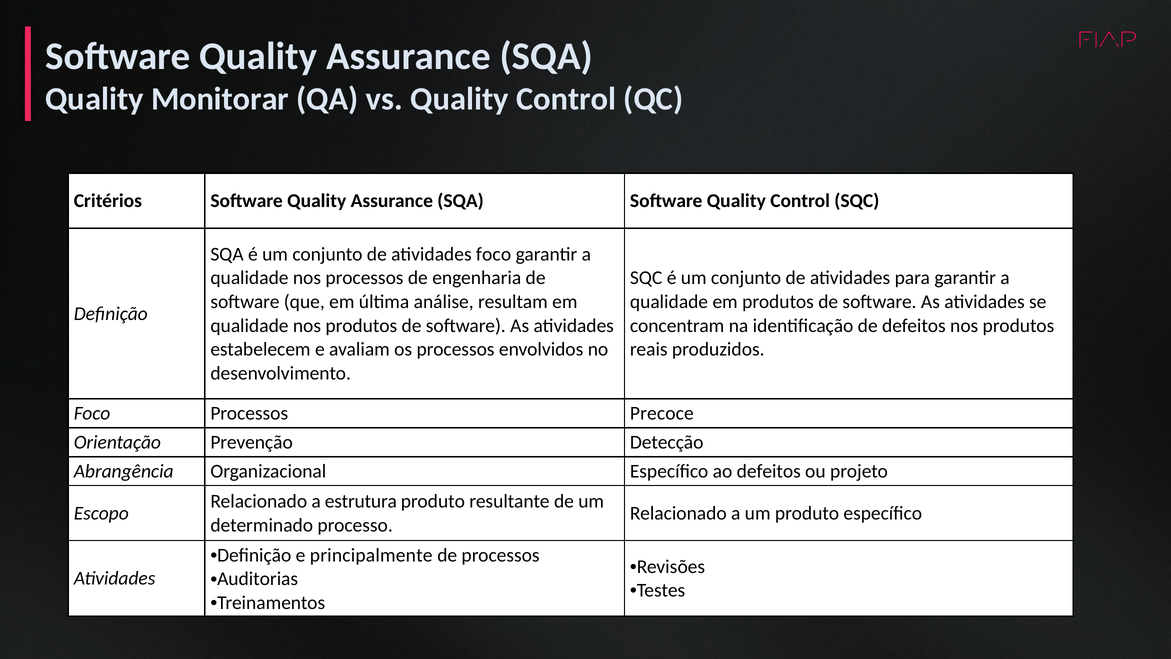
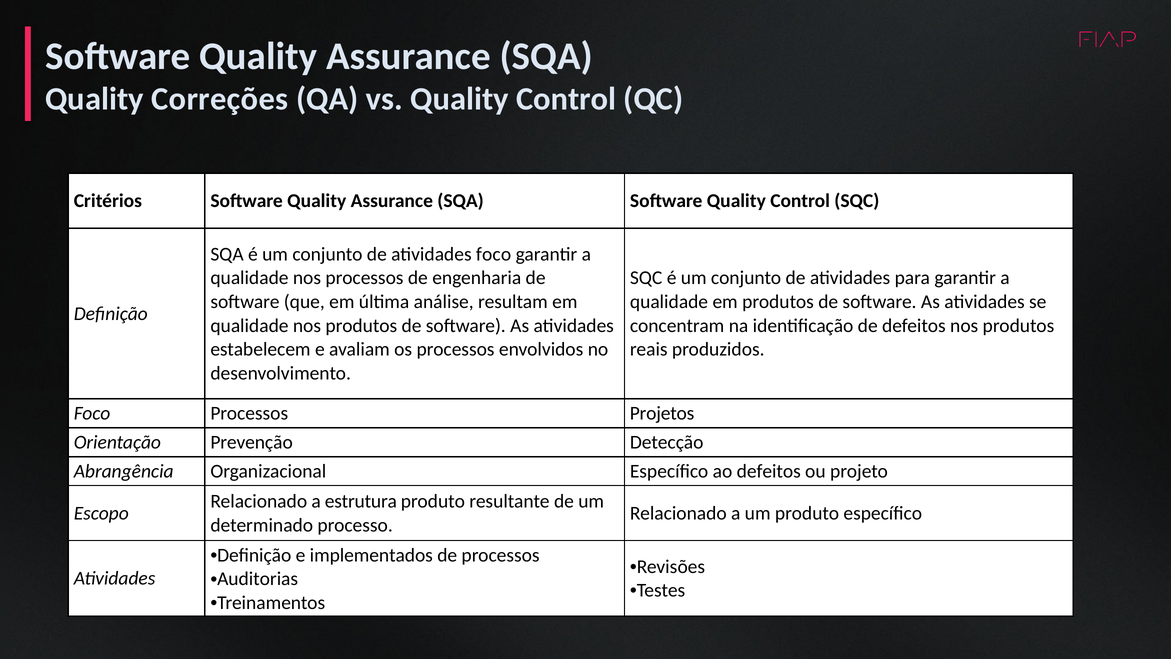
Monitorar: Monitorar -> Correções (220, 99)
Precoce: Precoce -> Projetos (662, 413)
principalmente: principalmente -> implementados (371, 555)
